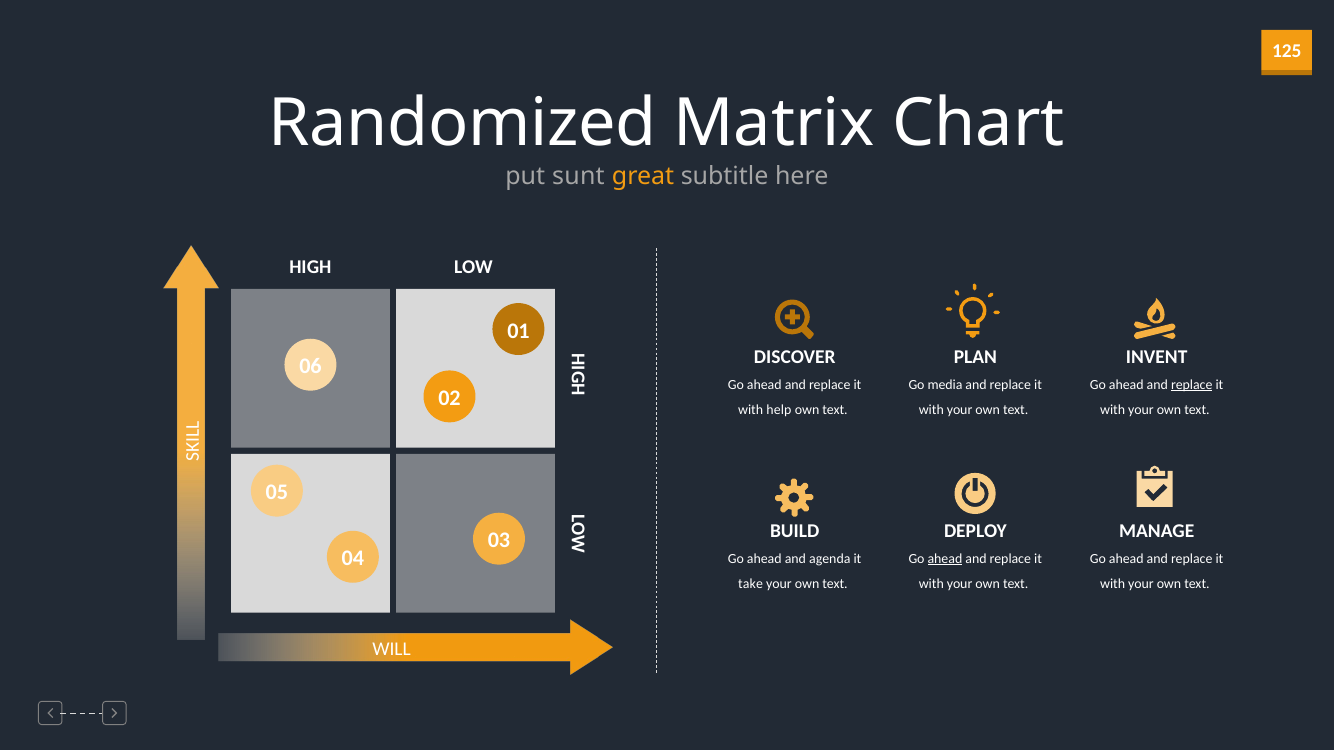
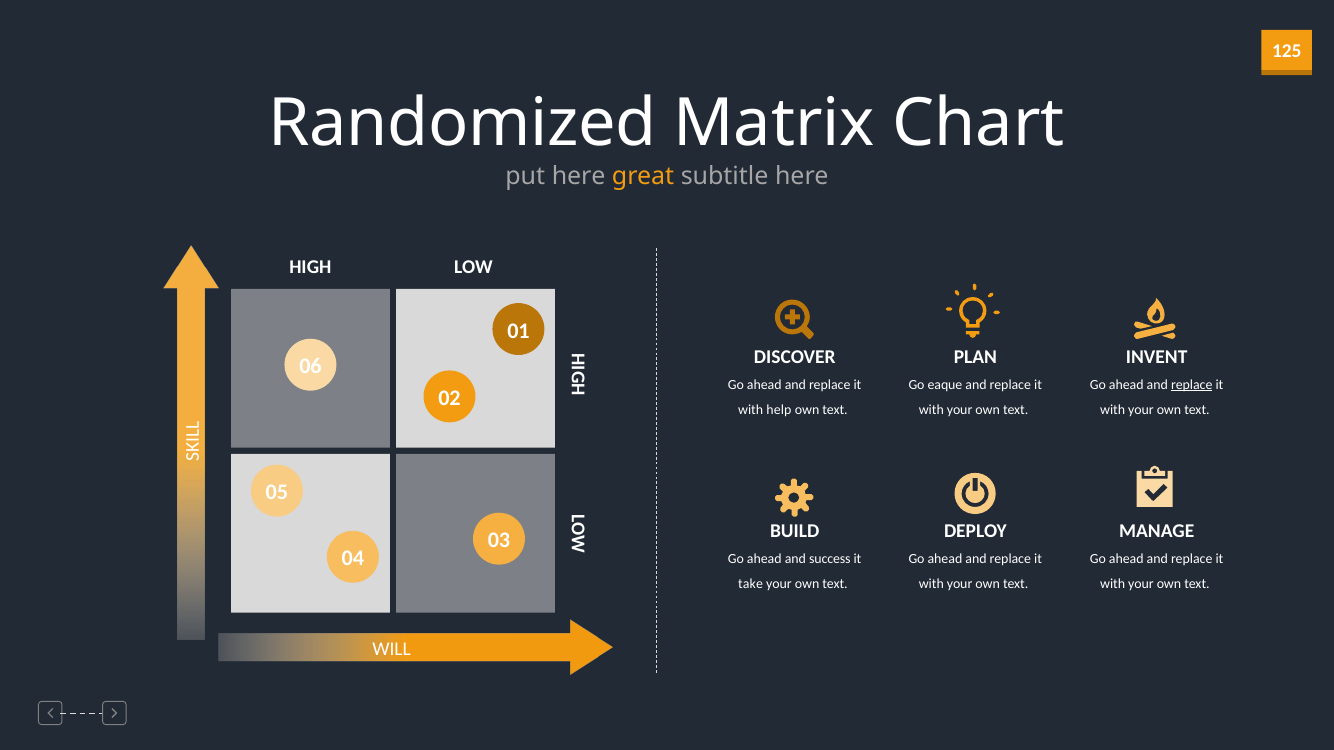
put sunt: sunt -> here (579, 177)
media: media -> eaque (945, 385)
agenda: agenda -> success (830, 559)
ahead underline: present -> none (945, 559)
